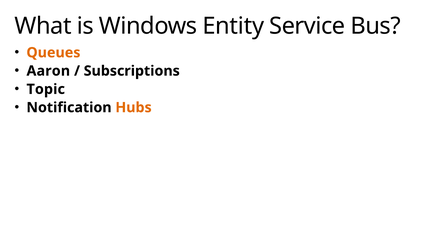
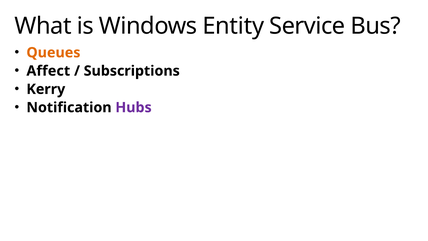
Aaron: Aaron -> Affect (48, 71)
Topic: Topic -> Kerry (46, 89)
Hubs colour: orange -> purple (133, 107)
